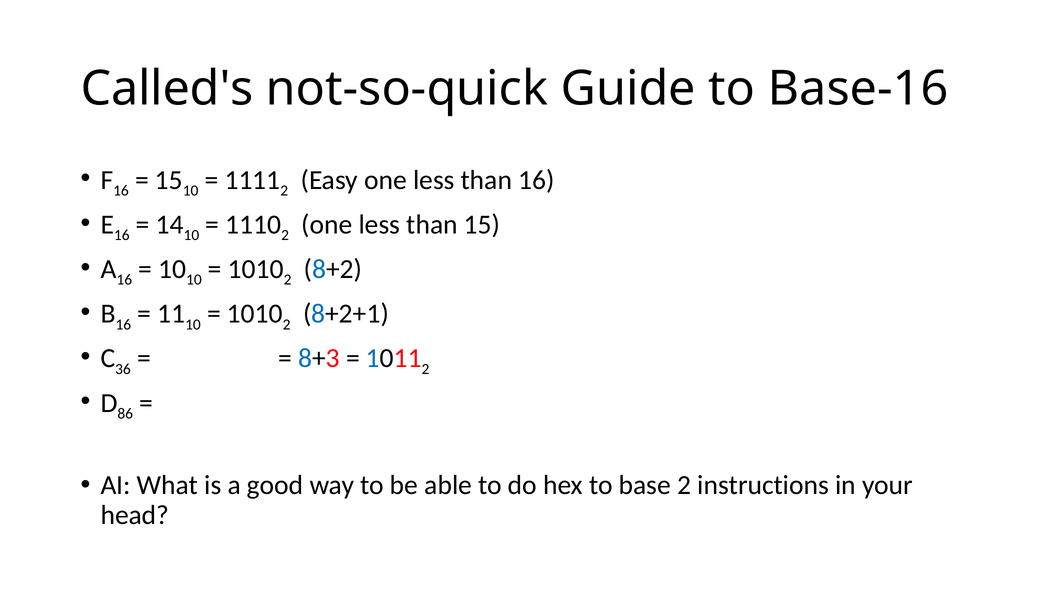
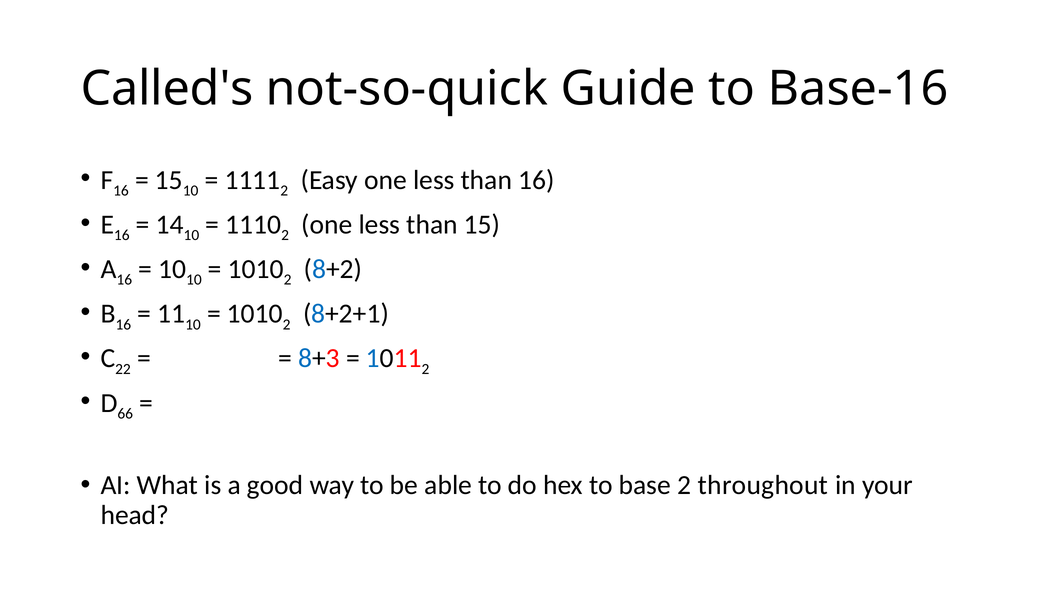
36: 36 -> 22 (123, 369)
86: 86 -> 66 (125, 414)
instructions: instructions -> throughout (763, 486)
